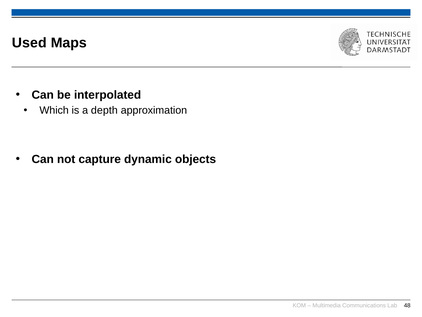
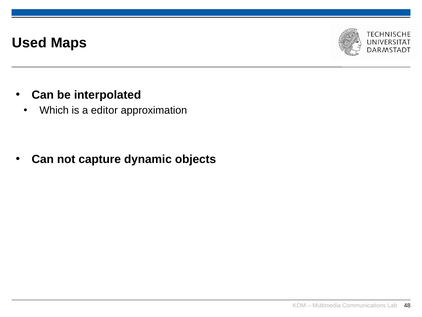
depth: depth -> editor (104, 110)
